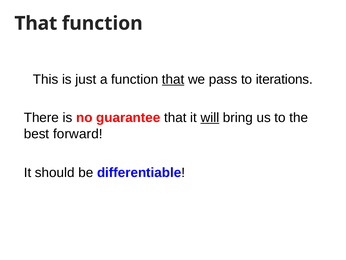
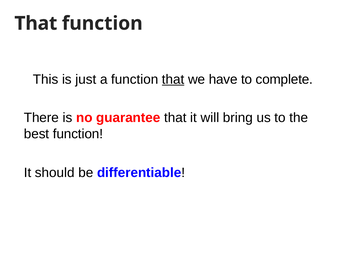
pass: pass -> have (223, 79)
iterations: iterations -> complete (284, 79)
will underline: present -> none (210, 117)
best forward: forward -> function (78, 134)
